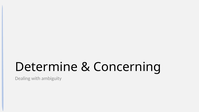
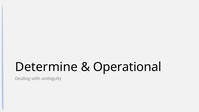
Concerning: Concerning -> Operational (127, 67)
